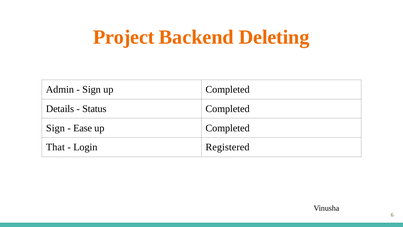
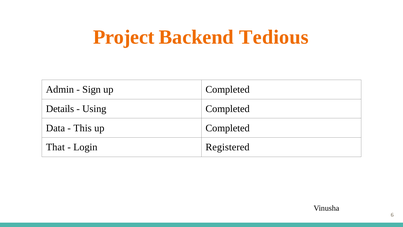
Deleting: Deleting -> Tedious (274, 37)
Status: Status -> Using (94, 109)
Sign: Sign -> Data (55, 128)
Ease: Ease -> This (83, 128)
